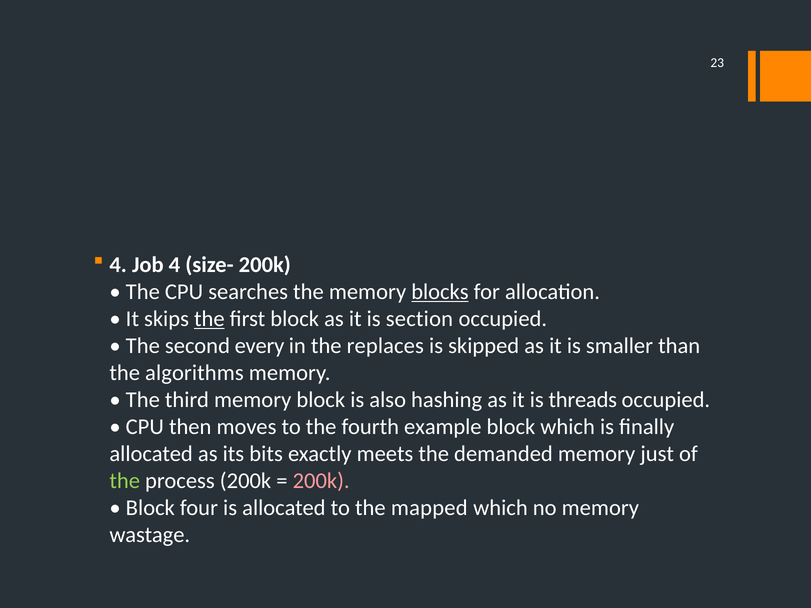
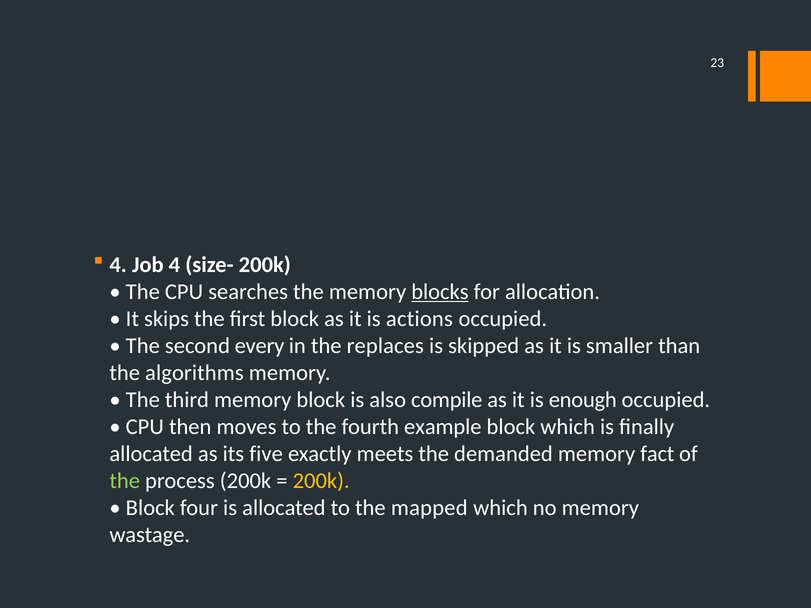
the underline: present -> none (209, 319)
section: section -> actions (419, 319)
hashing: hashing -> compile (447, 400)
threads: threads -> enough (583, 400)
bits: bits -> five (266, 454)
just: just -> fact (657, 454)
200k colour: pink -> yellow (321, 481)
